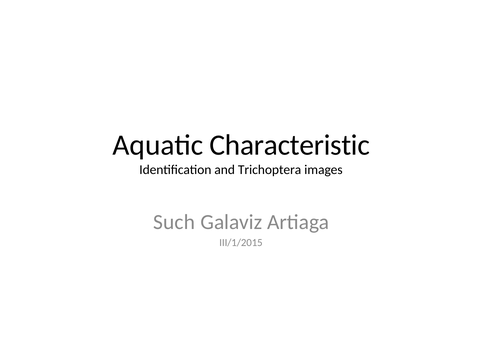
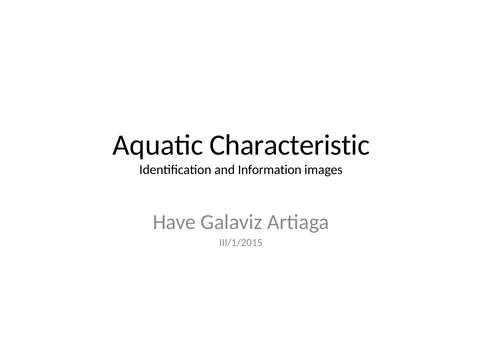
Trichoptera: Trichoptera -> Information (270, 170)
Such: Such -> Have (174, 222)
